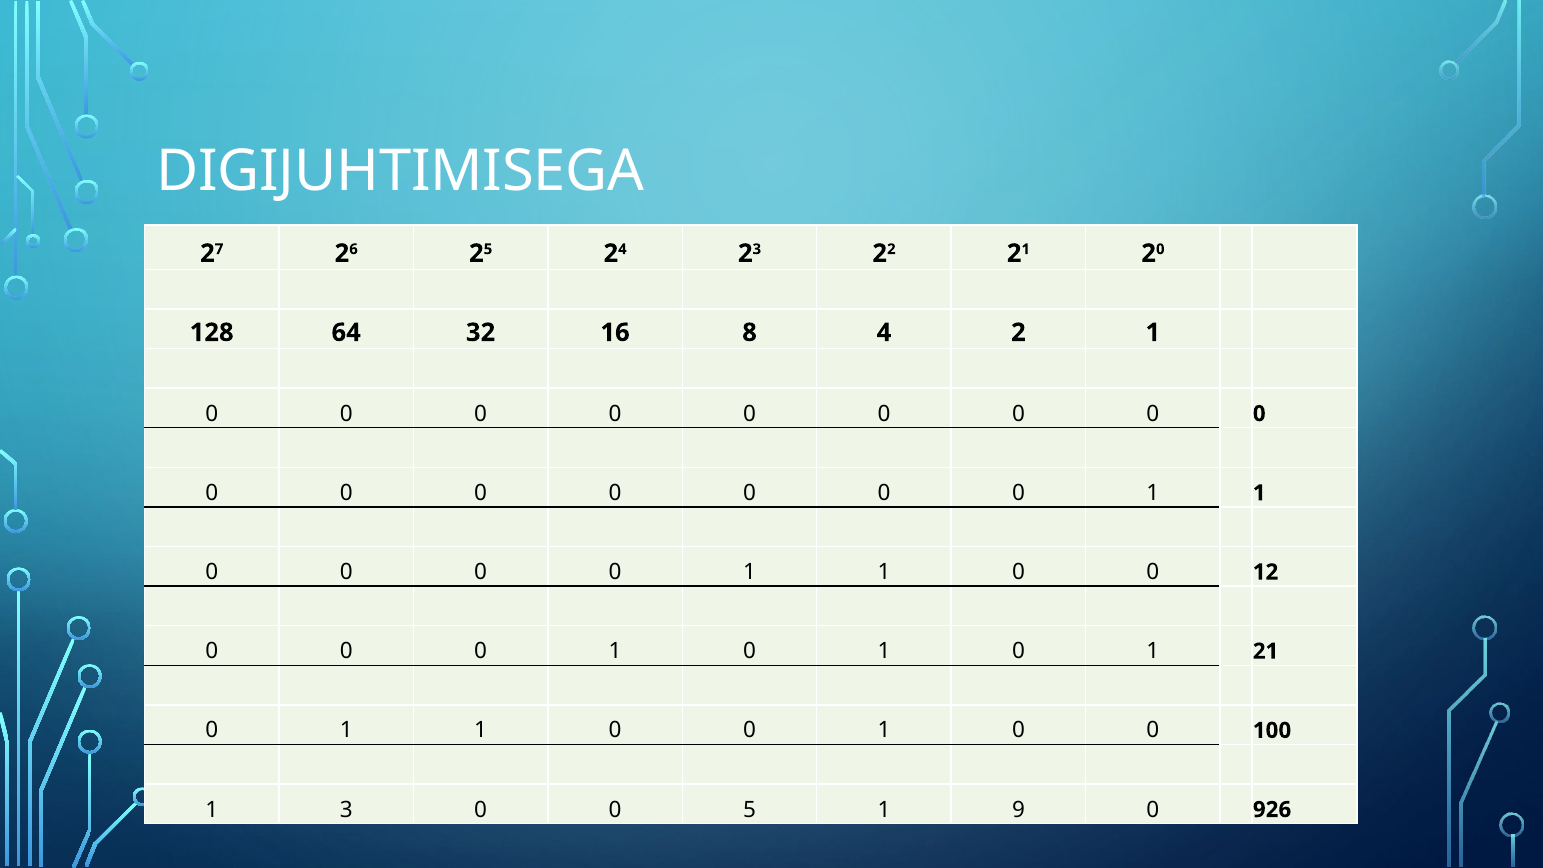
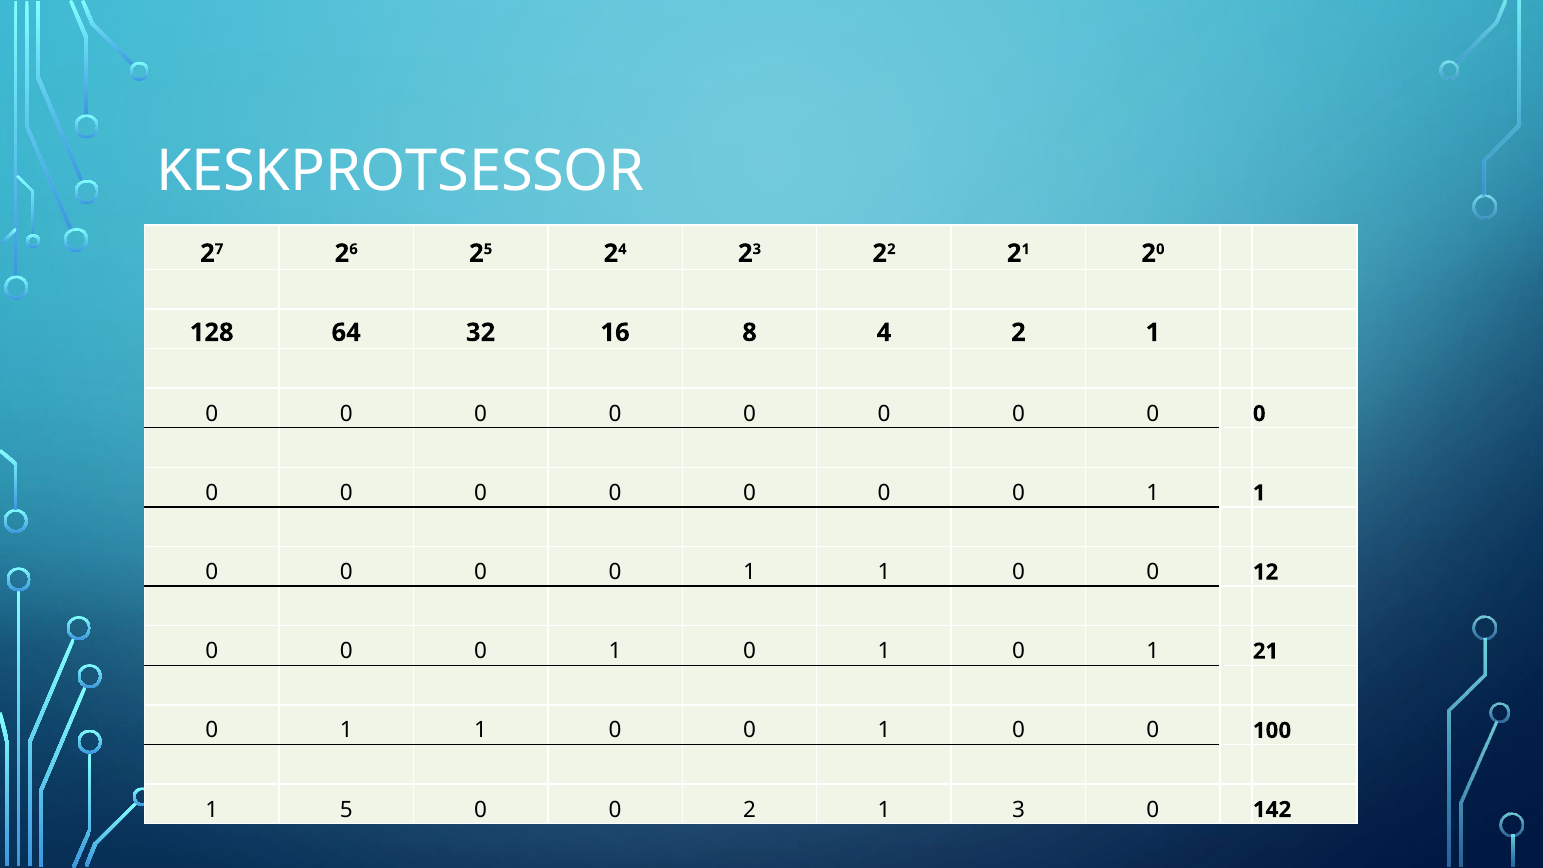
DIGIJUHTIMISEGA: DIGIJUHTIMISEGA -> KESKPROTSESSOR (400, 171)
3: 3 -> 5 (346, 810)
0 5: 5 -> 2 (750, 810)
9: 9 -> 3 (1018, 810)
926: 926 -> 142 (1272, 810)
